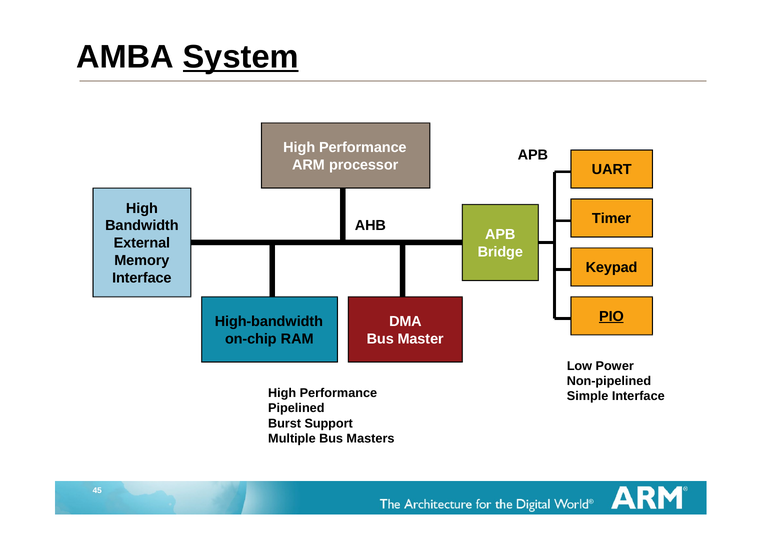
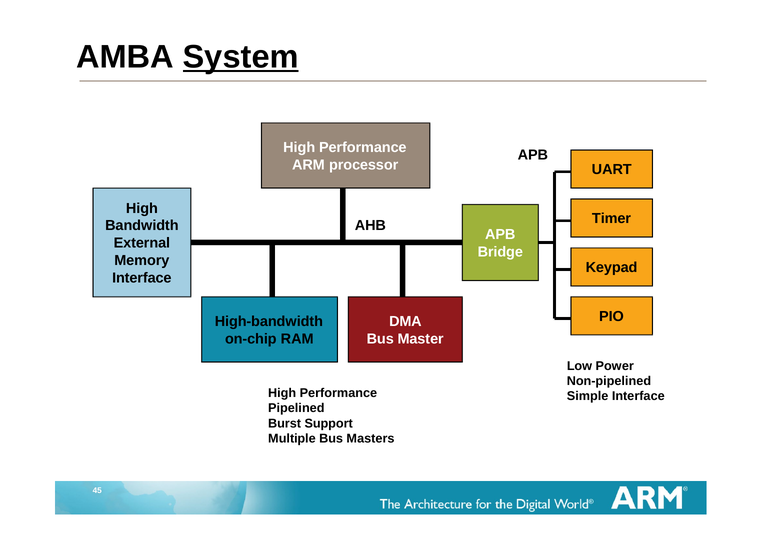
PIO underline: present -> none (611, 316)
